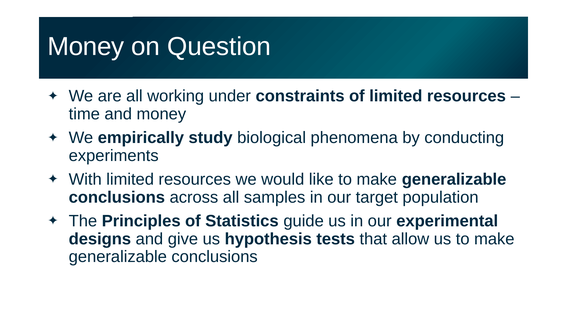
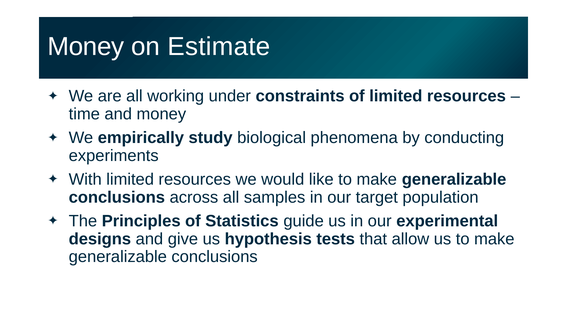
Question: Question -> Estimate (219, 47)
